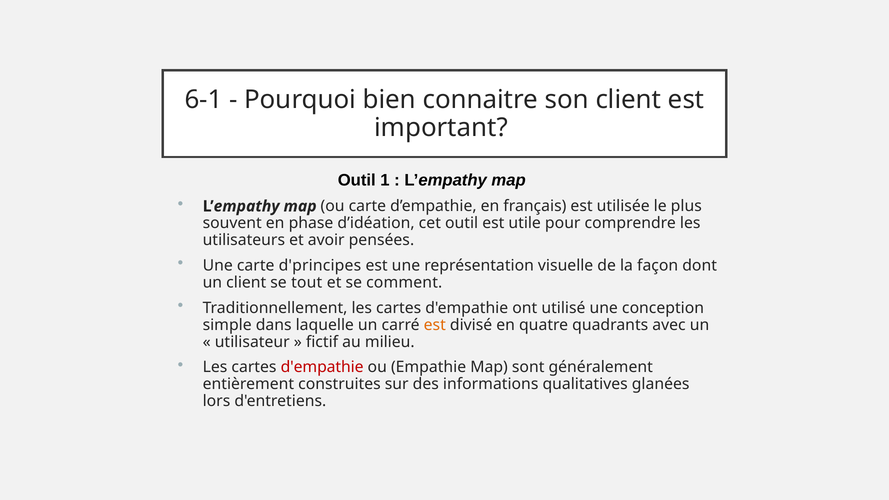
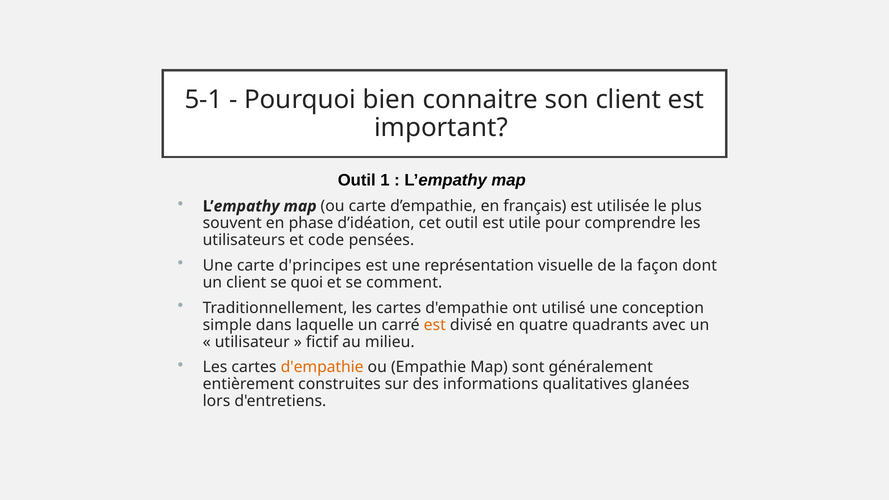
6-1: 6-1 -> 5-1 (204, 100)
avoir: avoir -> code (326, 240)
tout: tout -> quoi (307, 283)
d'empathie colour: red -> orange (322, 367)
